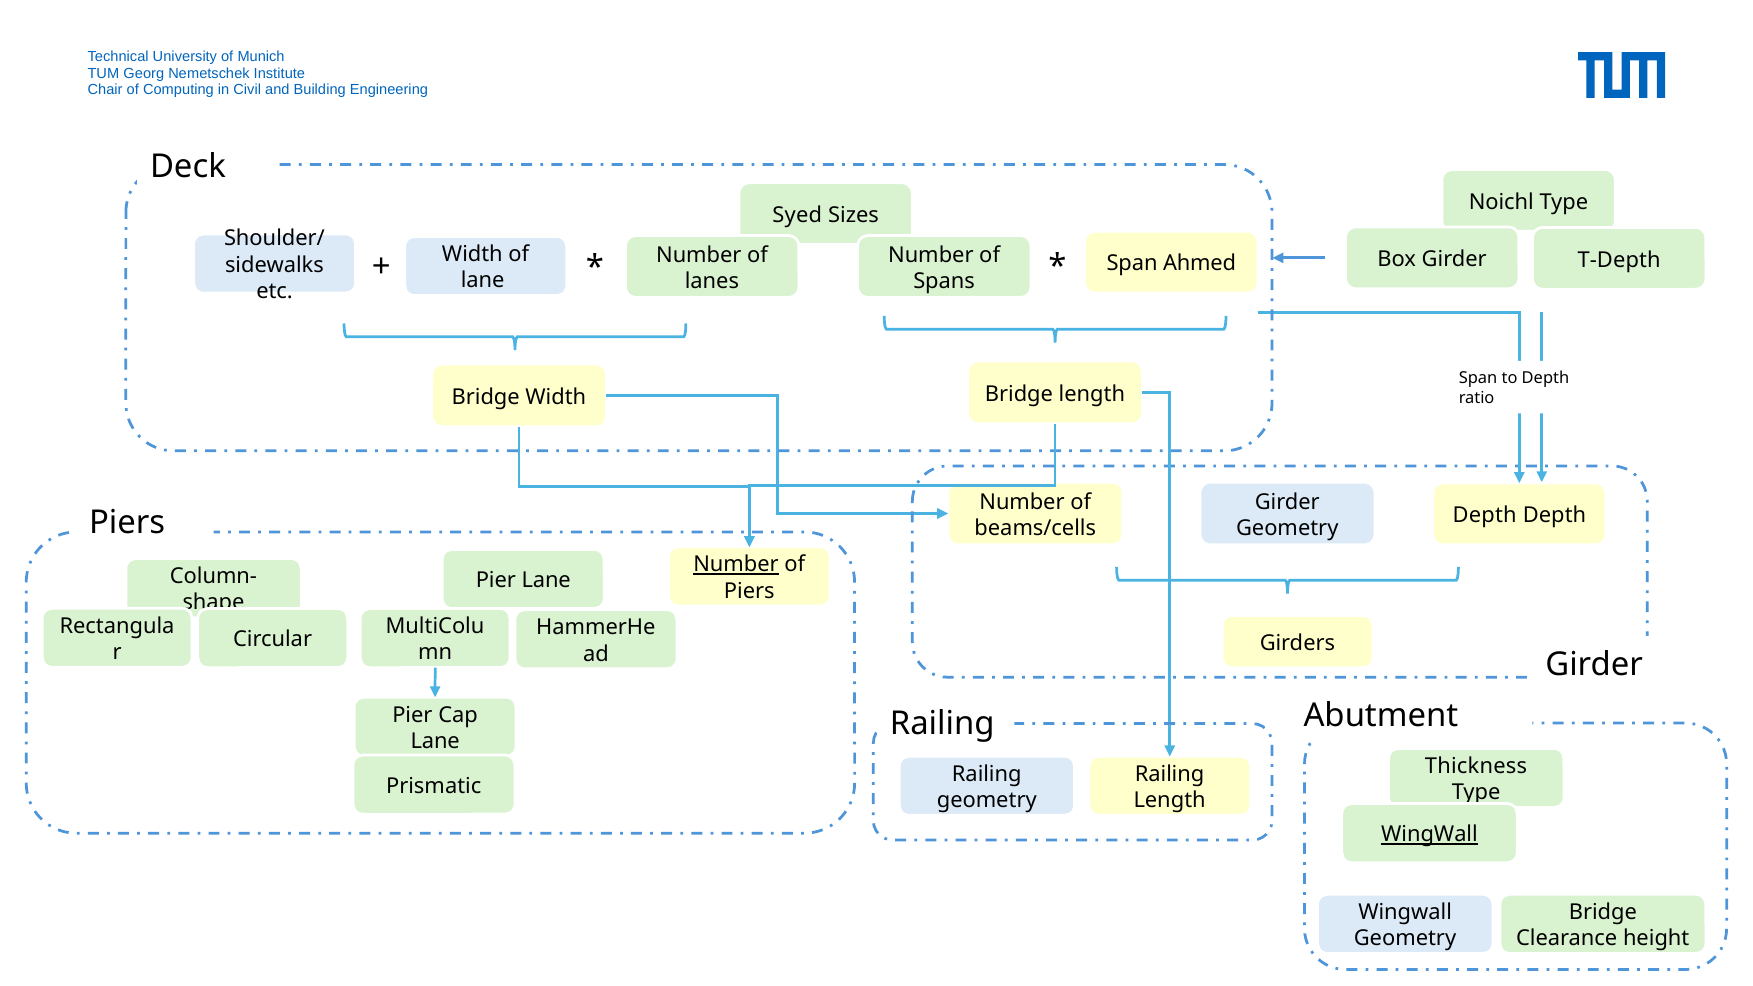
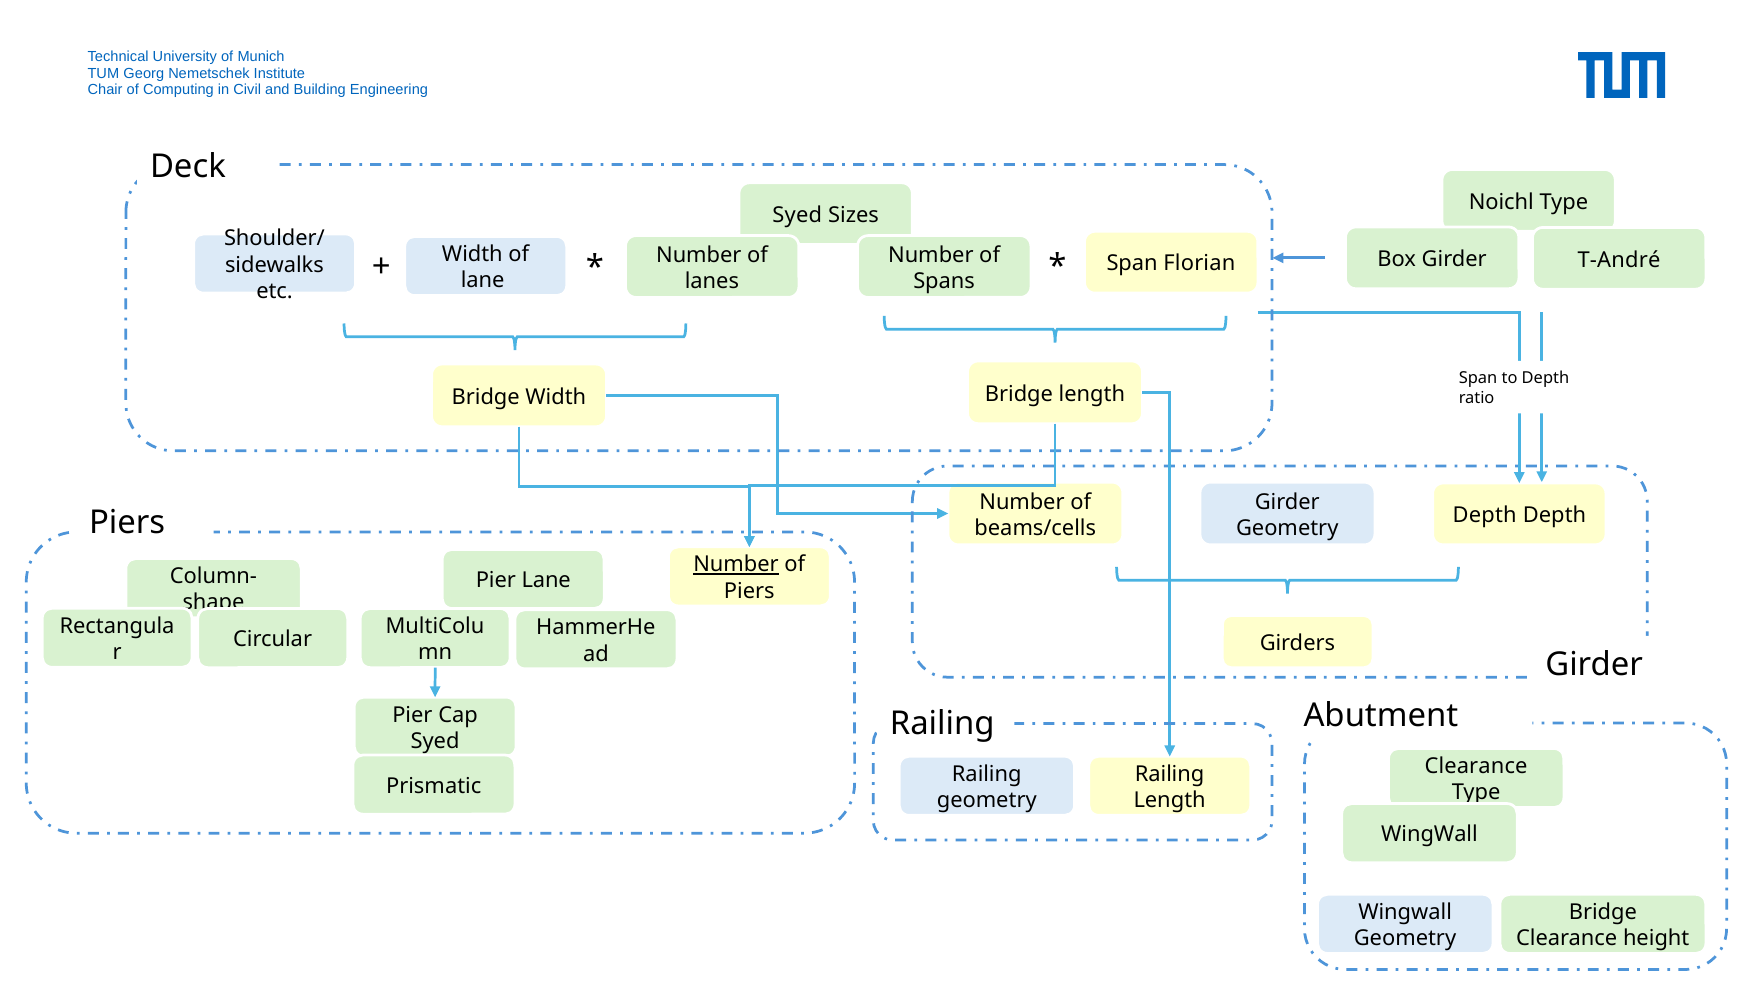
T-Depth: T-Depth -> T-André (1619, 260)
Ahmed: Ahmed -> Florian (1199, 264)
Lane: Lane -> Syed (435, 741)
Thickness: Thickness -> Clearance (1476, 766)
WingWall underline: present -> none (1429, 835)
